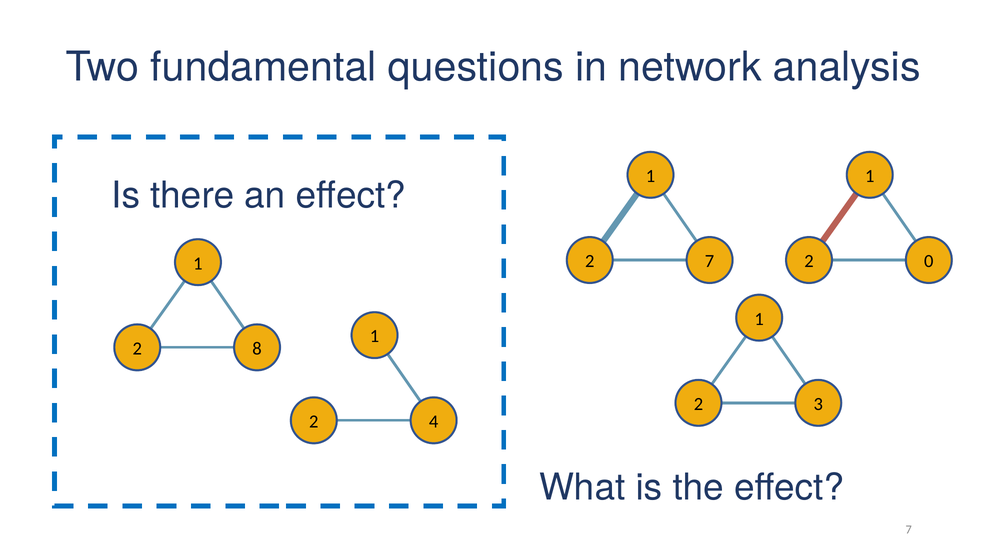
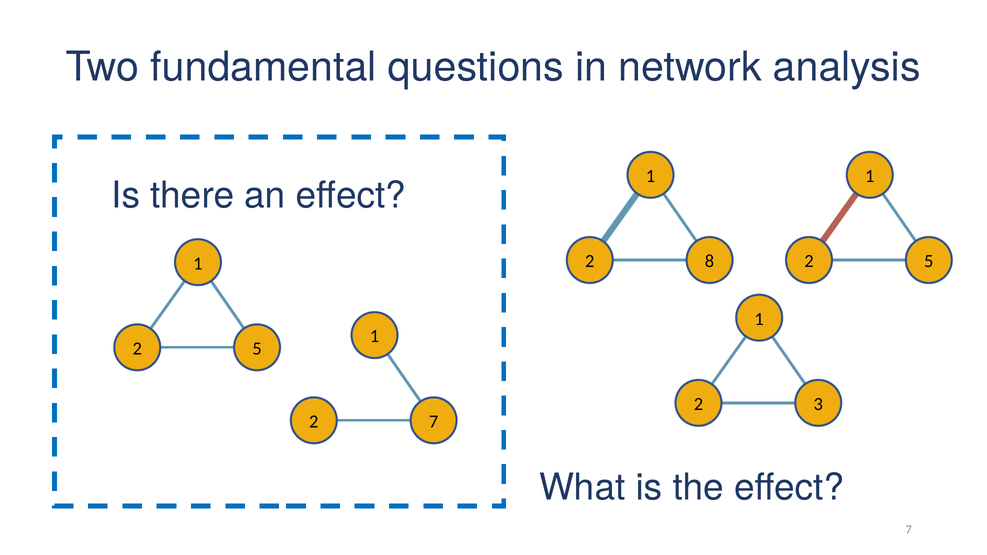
2 7: 7 -> 8 (710, 261)
0: 0 -> 5 (929, 261)
8: 8 -> 5 (257, 349)
2 4: 4 -> 7 (434, 422)
